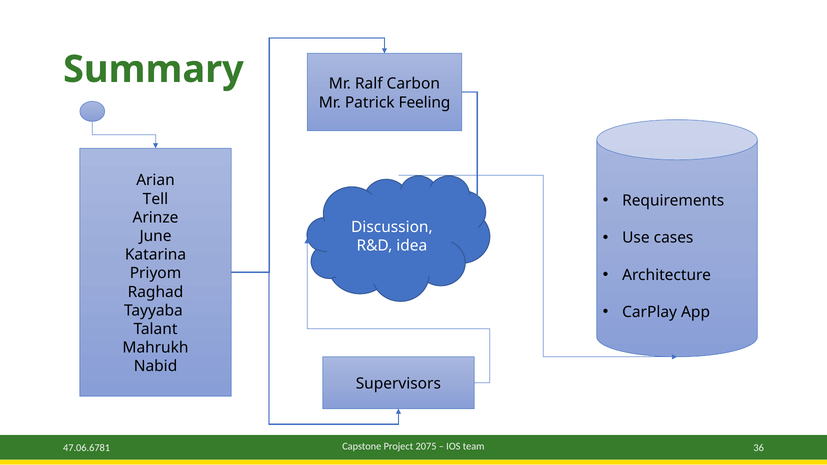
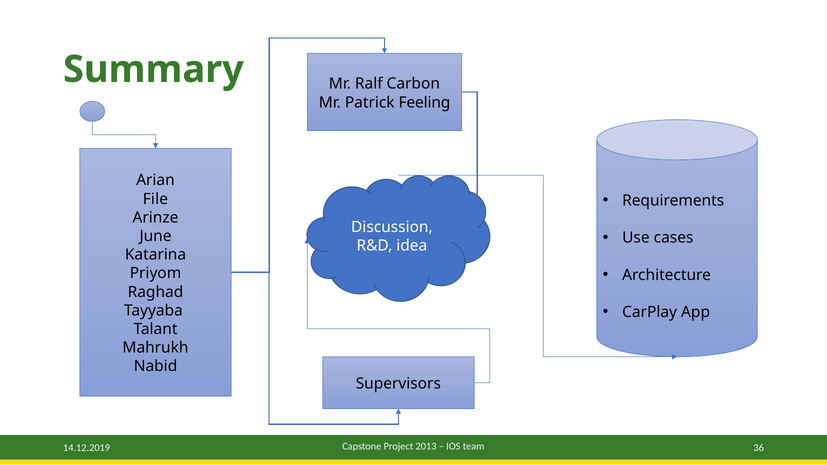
Tell: Tell -> File (155, 199)
2075: 2075 -> 2013 (426, 447)
47.06.6781: 47.06.6781 -> 14.12.2019 (87, 448)
